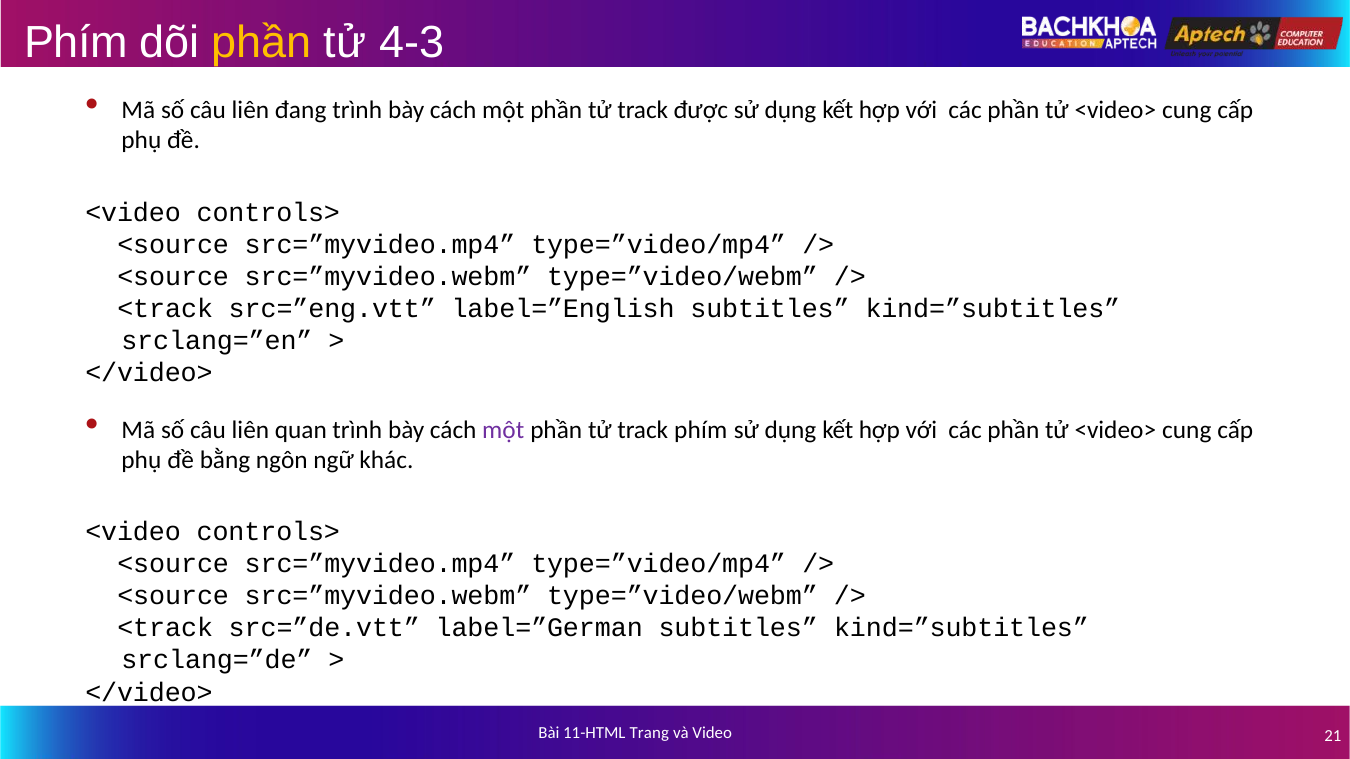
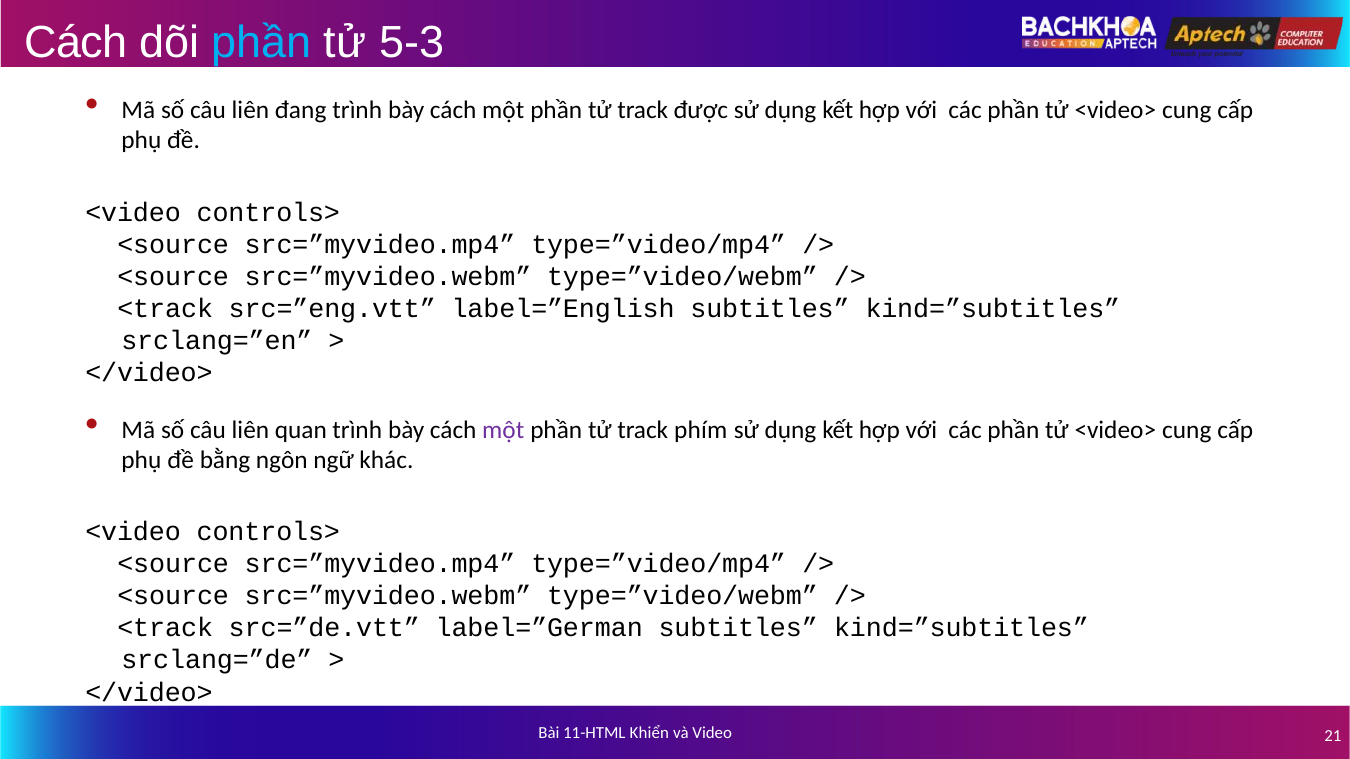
Phím: Phím -> Cách (76, 43)
phần colour: yellow -> light blue (262, 43)
4-3: 4-3 -> 5-3 (412, 43)
Trang: Trang -> Khiển (649, 734)
